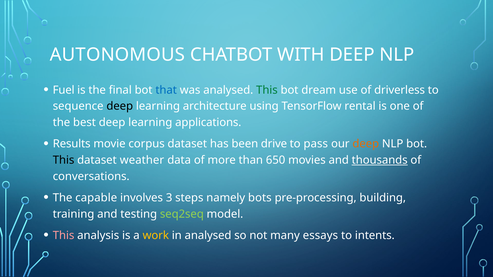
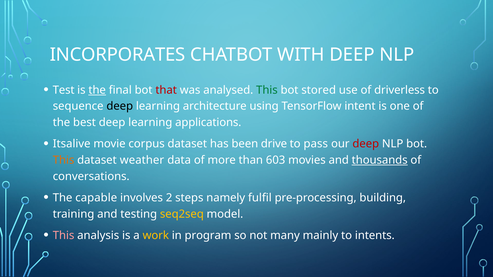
AUTONOMOUS: AUTONOMOUS -> INCORPORATES (118, 55)
Fuel: Fuel -> Test (64, 90)
the underline: none -> present (97, 90)
that colour: blue -> red (166, 90)
dream: dream -> stored (319, 90)
rental: rental -> intent (360, 106)
Results: Results -> Itsalive (72, 144)
deep colour: orange -> red (366, 144)
This colour: black -> orange (64, 160)
650: 650 -> 603 (276, 160)
3: 3 -> 2 (169, 198)
bots: bots -> fulfil (260, 198)
seq2seq colour: light green -> yellow (182, 214)
in analysed: analysed -> program (208, 236)
essays: essays -> mainly (320, 236)
